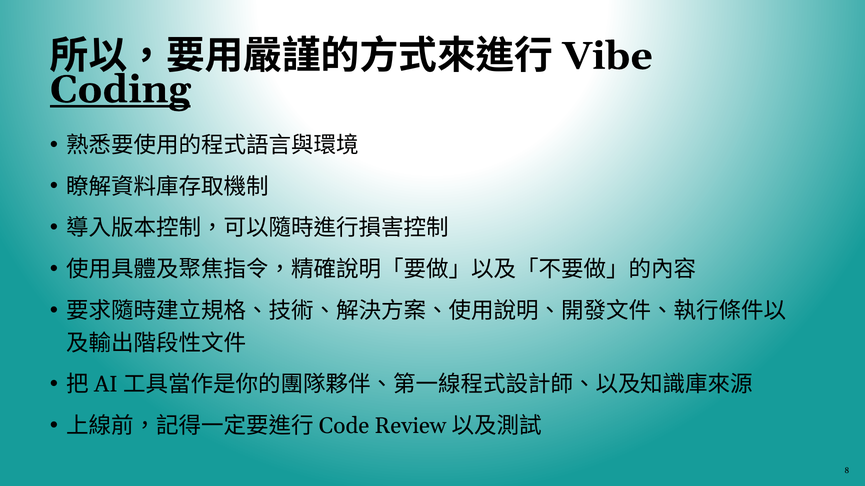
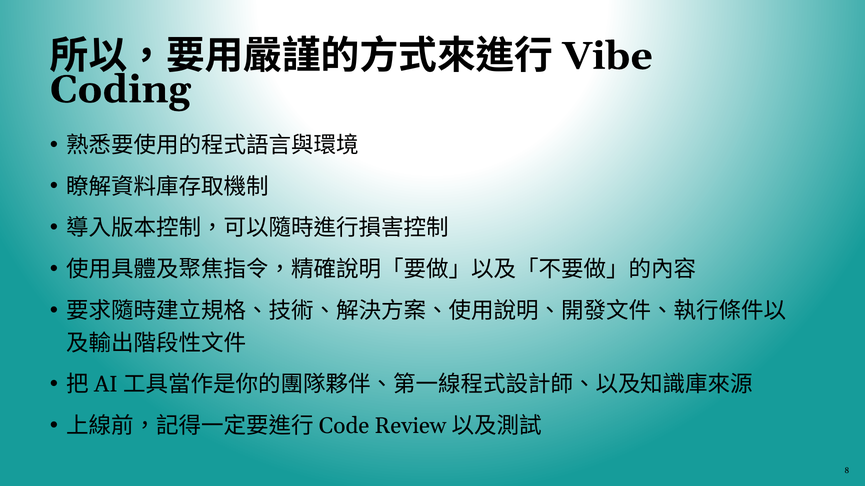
Coding underline: present -> none (120, 90)
